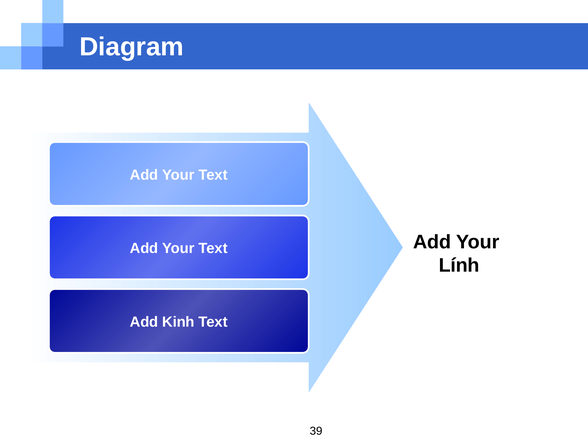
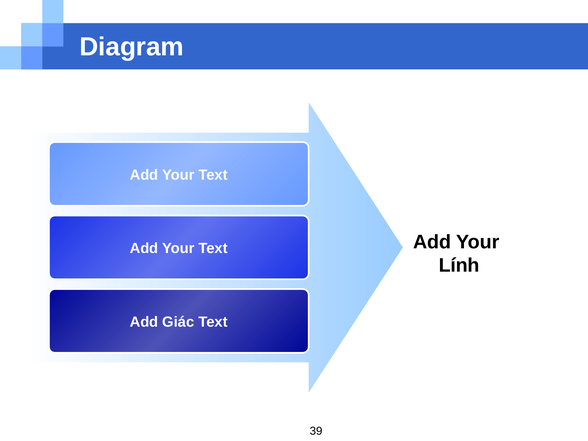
Kinh: Kinh -> Giác (178, 322)
